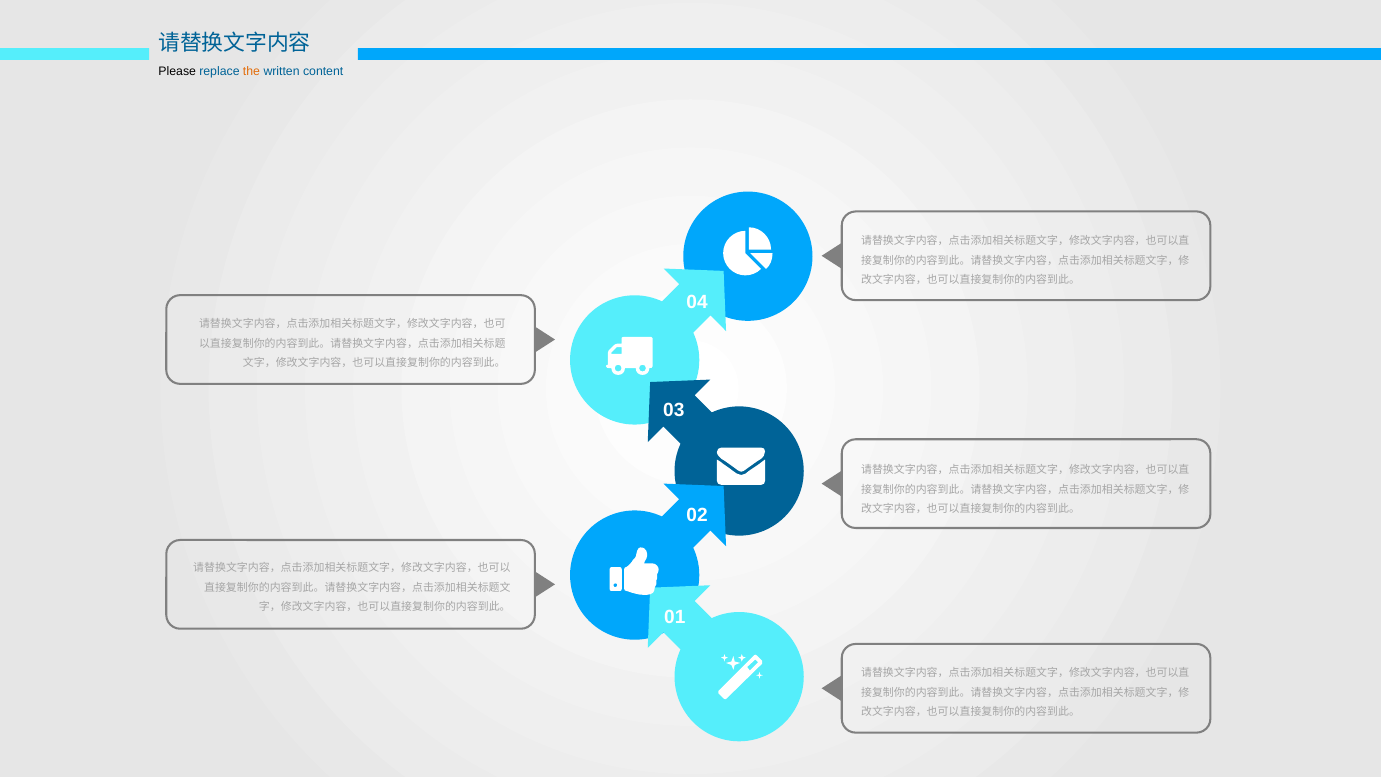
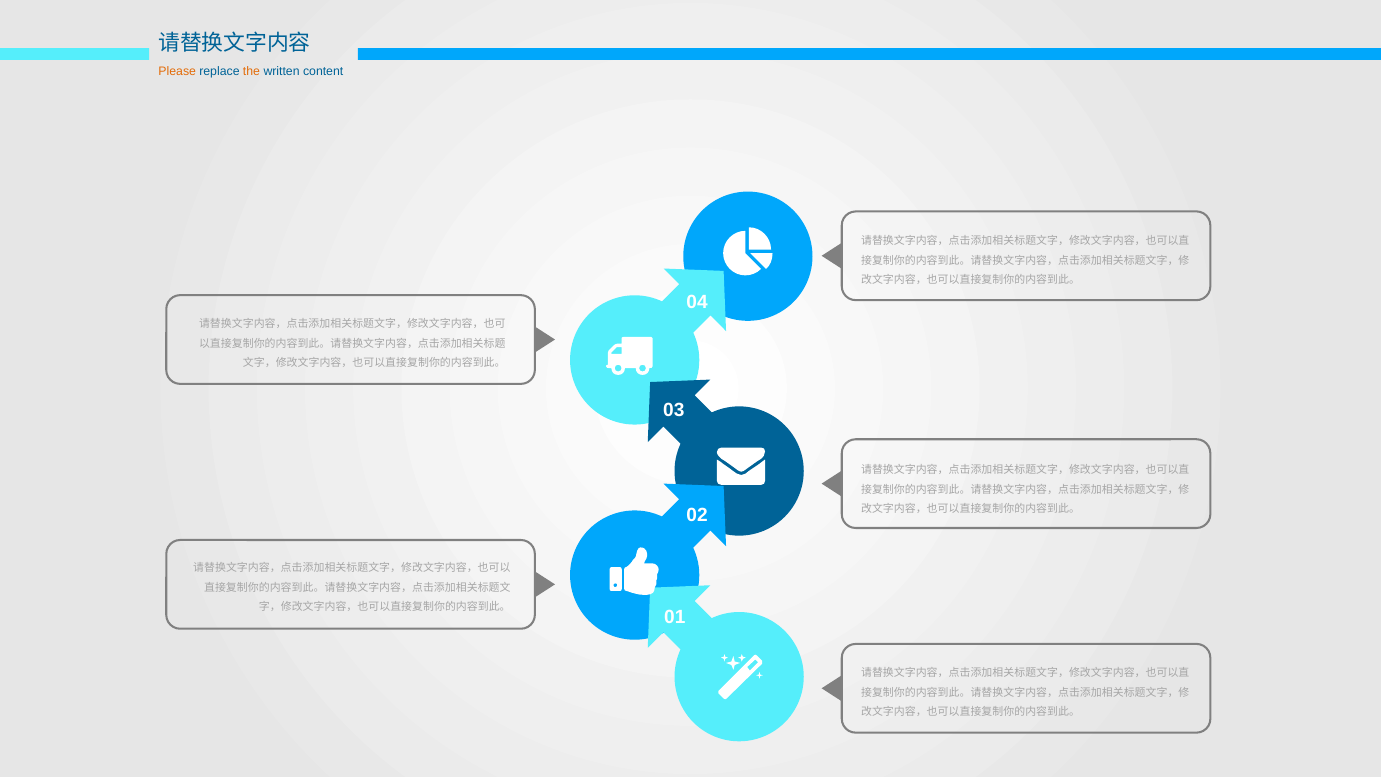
Please colour: black -> orange (177, 71)
